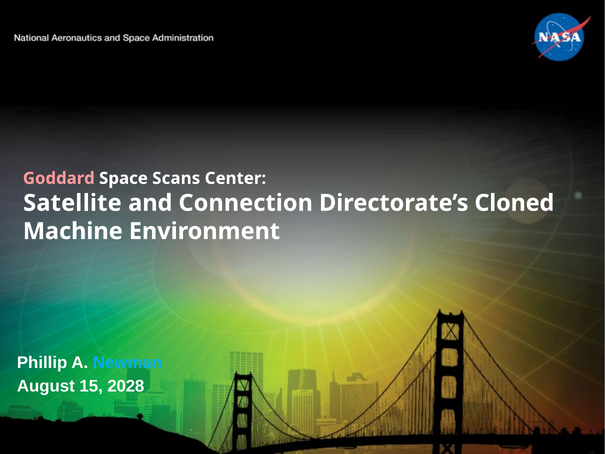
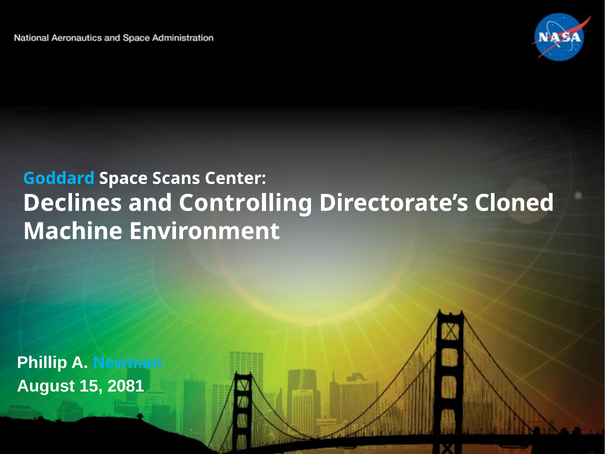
Goddard colour: pink -> light blue (59, 178)
Satellite: Satellite -> Declines (72, 203)
Connection: Connection -> Controlling (246, 203)
2028: 2028 -> 2081 (126, 386)
